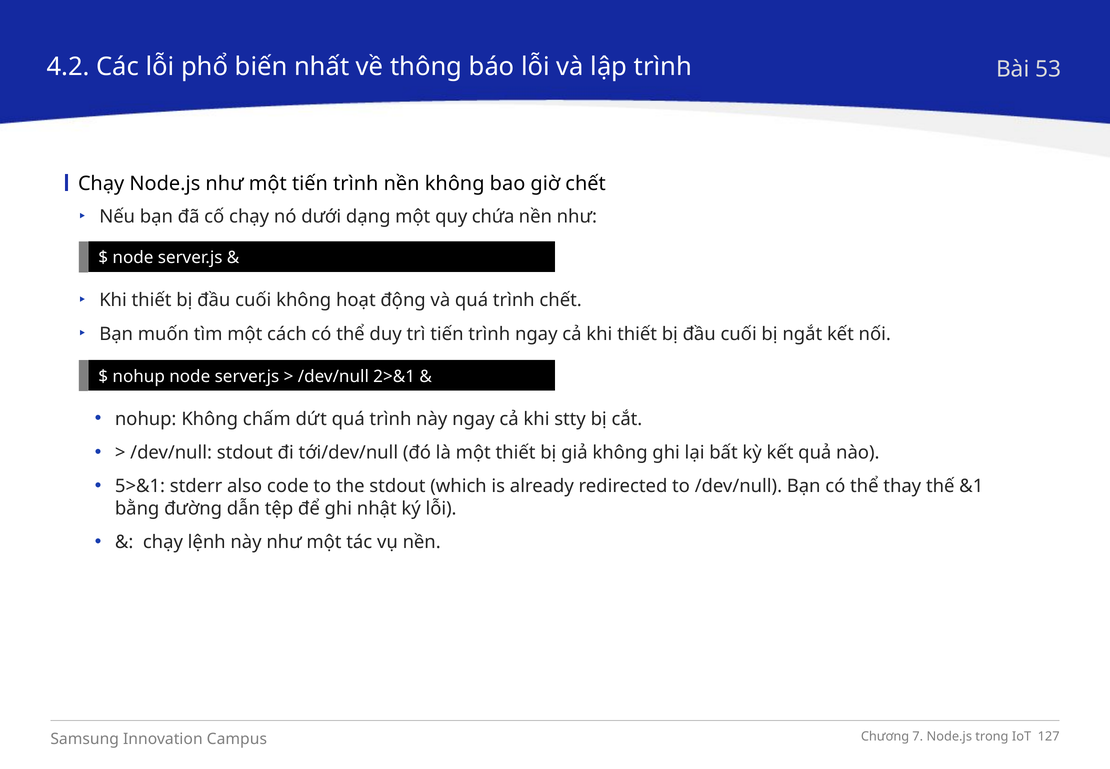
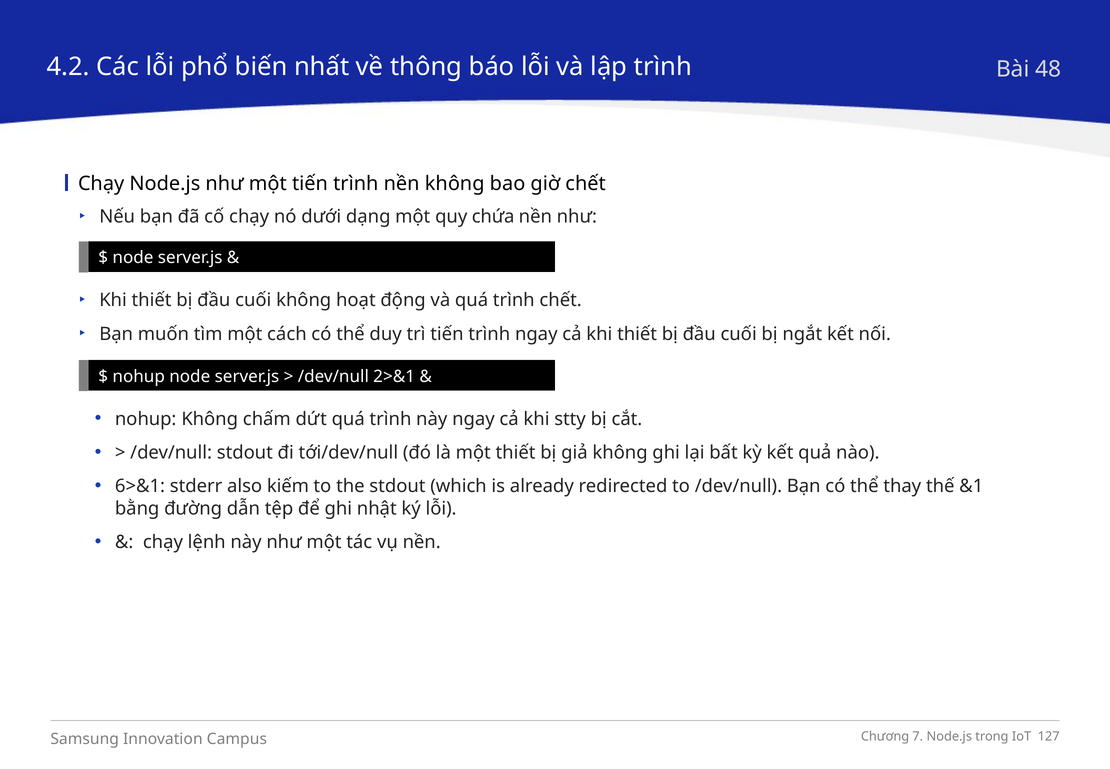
53: 53 -> 48 (1048, 69)
5>&1: 5>&1 -> 6>&1 (140, 486)
code: code -> kiếm (288, 486)
